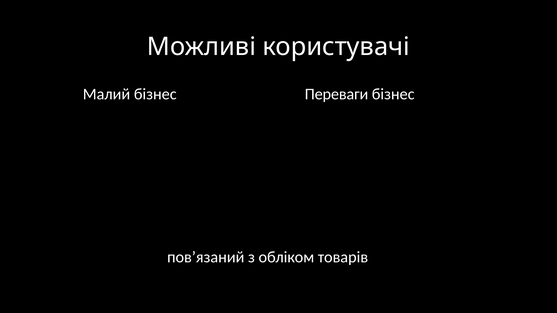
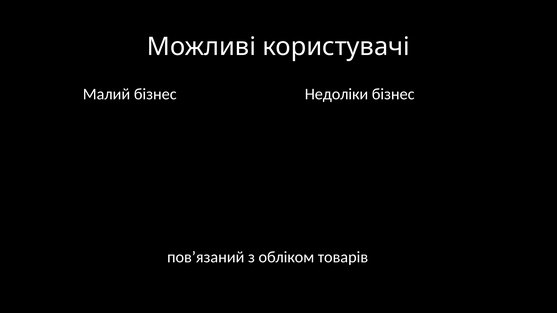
Переваги: Переваги -> Недоліки (337, 94)
